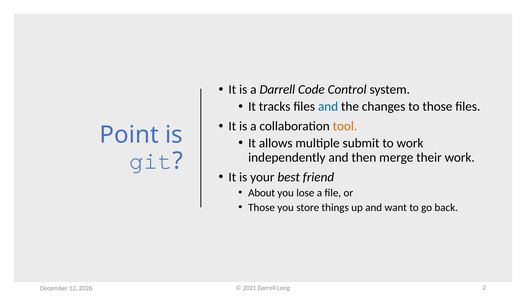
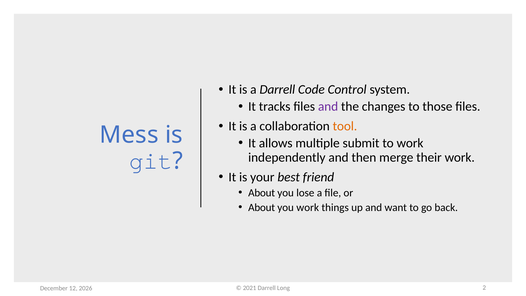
and colour: blue -> purple (328, 106)
Point: Point -> Mess (129, 135)
Those: Those -> About (262, 207)
you store: store -> work (308, 207)
